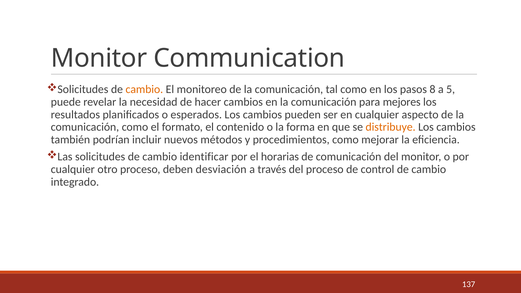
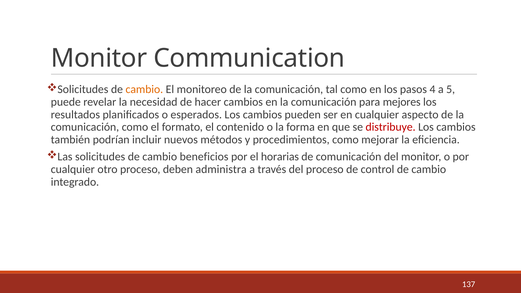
8: 8 -> 4 (432, 89)
distribuye colour: orange -> red (391, 127)
identificar: identificar -> beneficios (204, 157)
desviación: desviación -> administra (221, 169)
